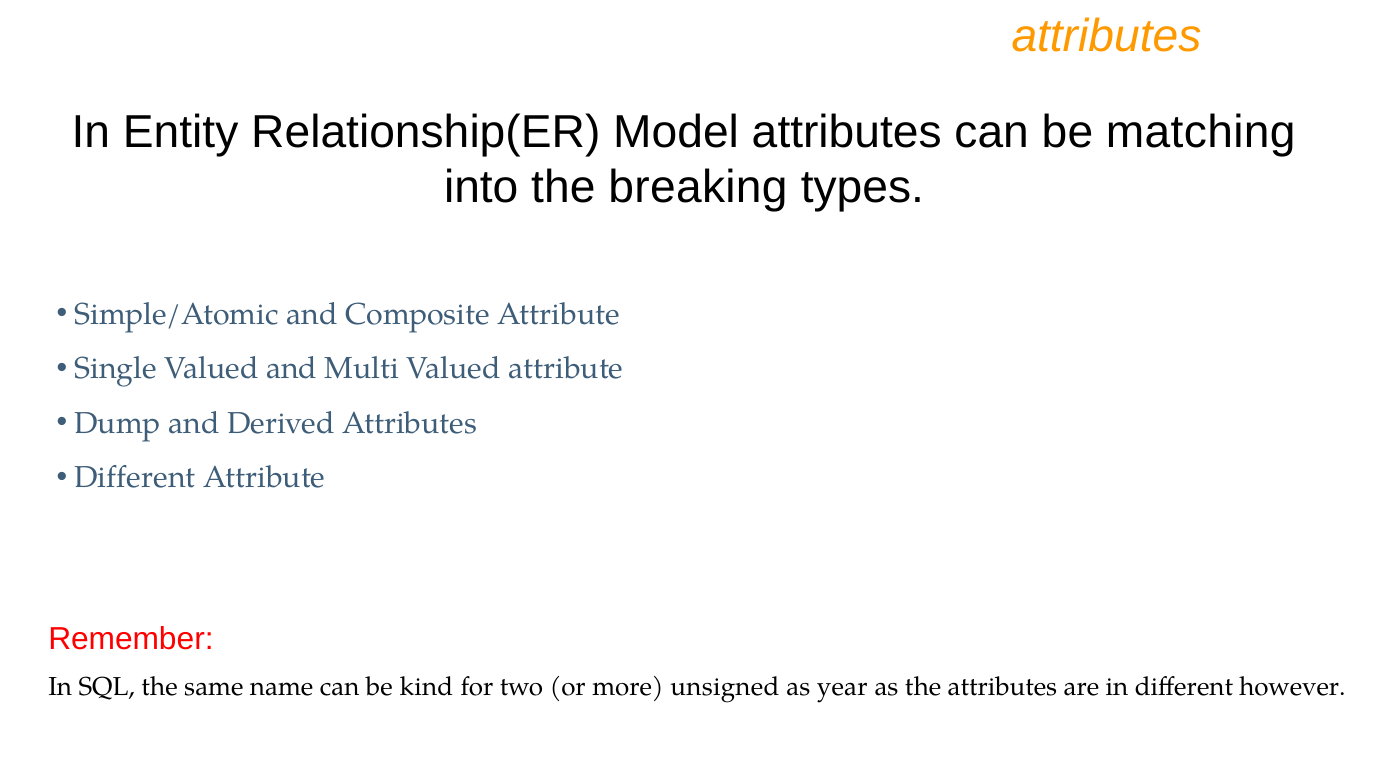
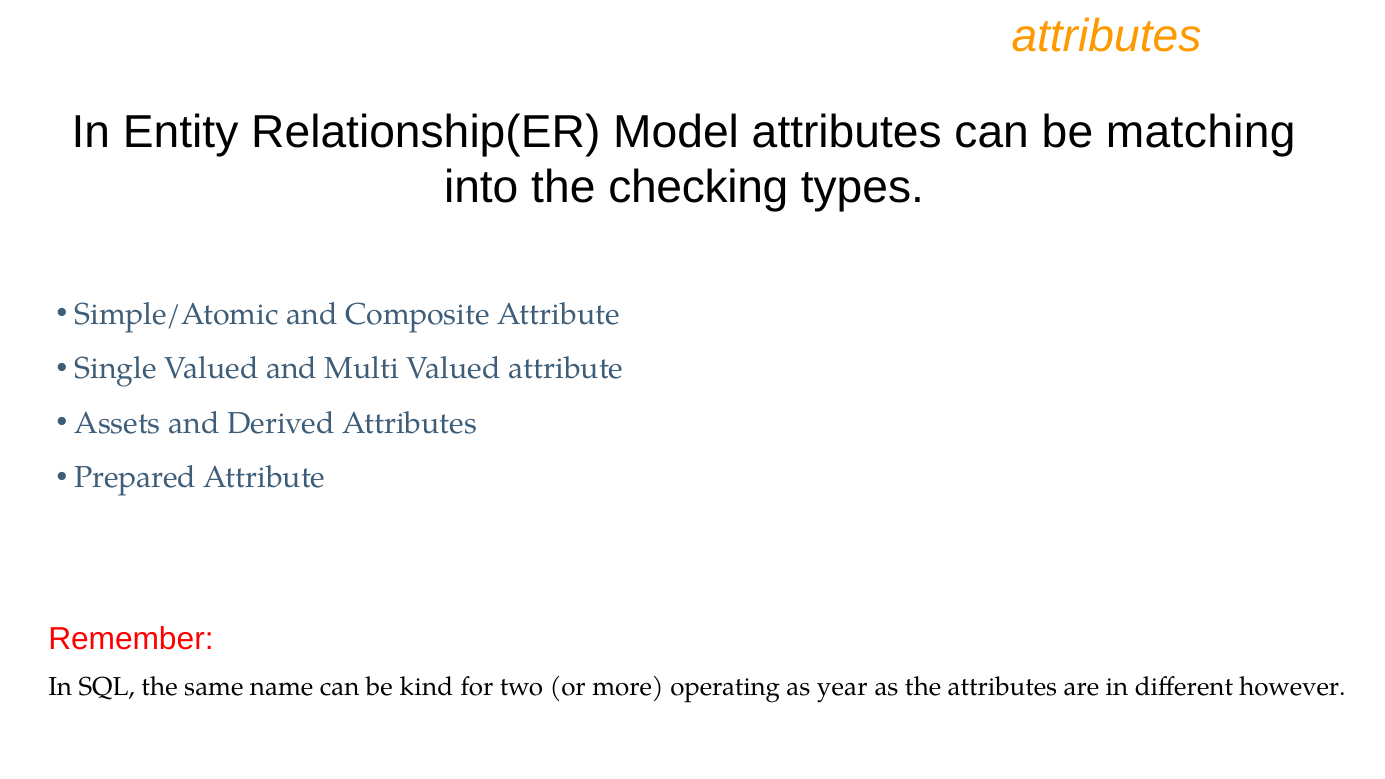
breaking: breaking -> checking (698, 187)
Dump: Dump -> Assets (118, 423)
Different: Different -> Prepared (135, 478)
unsigned: unsigned -> operating (725, 687)
